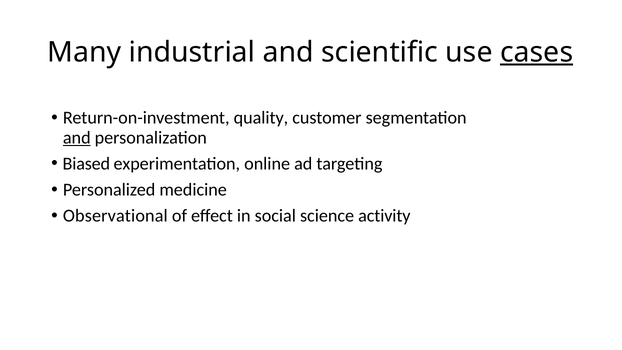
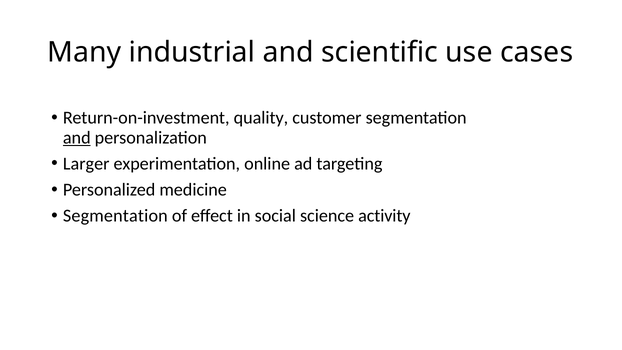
cases underline: present -> none (537, 52)
Biased: Biased -> Larger (86, 164)
Observational: Observational -> Segmentation (115, 216)
